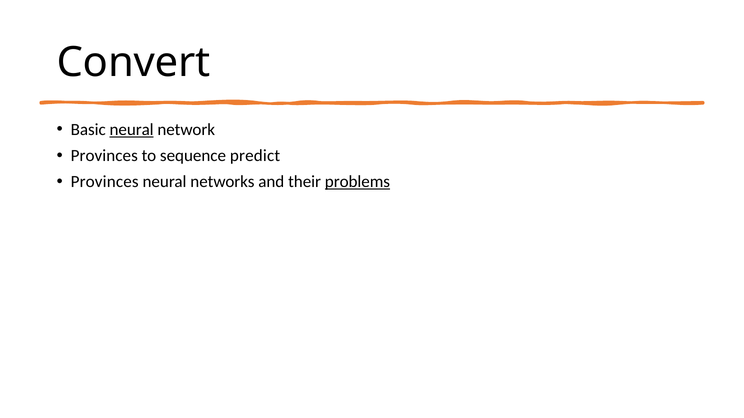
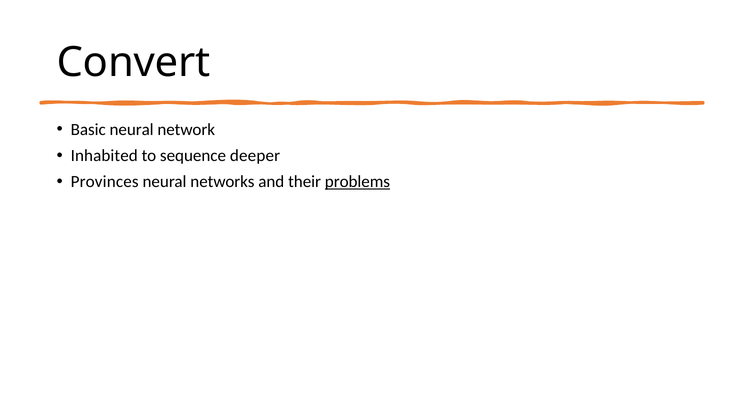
neural underline: present -> none (132, 130)
Provinces: Provinces -> Inhabited (104, 156)
predict: predict -> deeper (255, 156)
